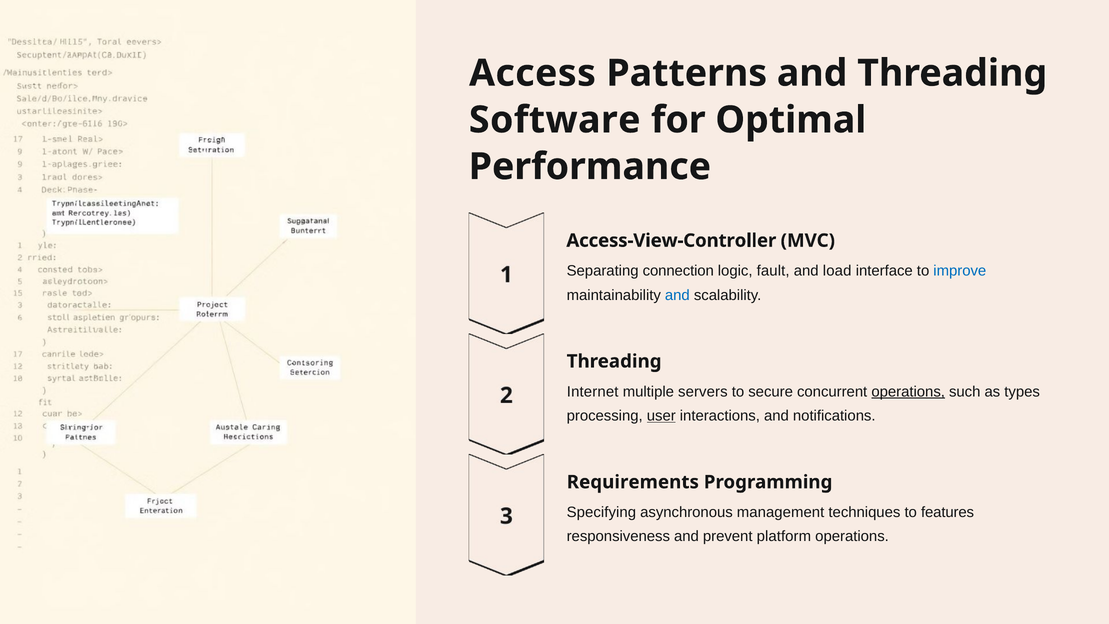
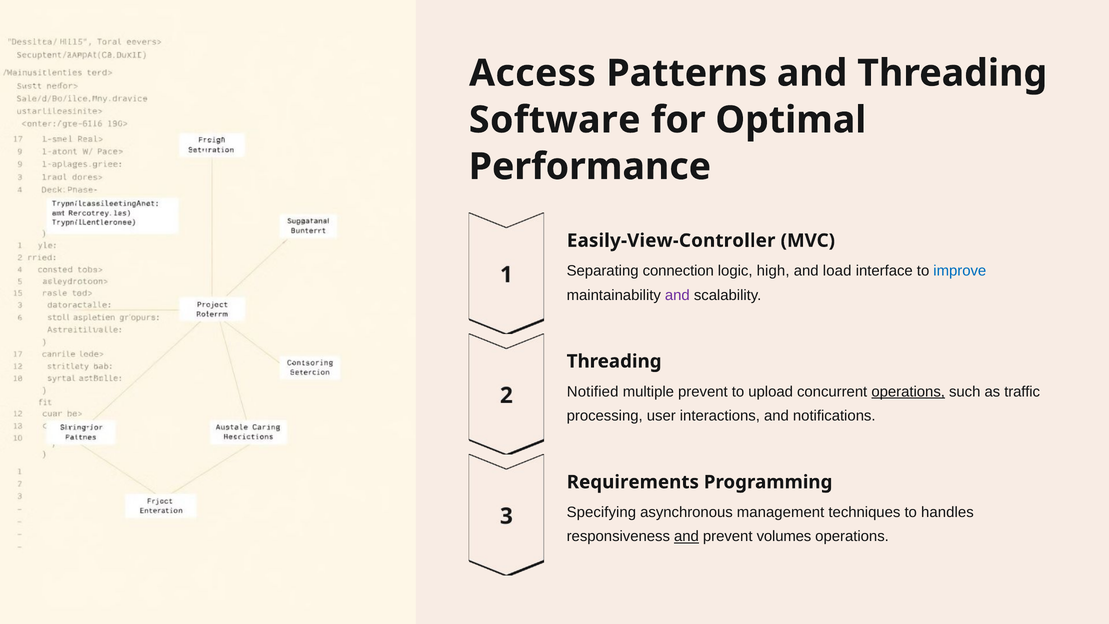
Access-View-Controller: Access-View-Controller -> Easily-View-Controller (671, 241)
fault: fault -> high (773, 271)
and colour: blue -> purple (677, 295)
Internet: Internet -> Notified (593, 392)
multiple servers: servers -> prevent (703, 392)
secure: secure -> upload (771, 392)
types: types -> traffic (1022, 392)
user underline: present -> none (661, 416)
features: features -> handles (947, 512)
and underline: none -> present (686, 536)
platform: platform -> volumes (784, 536)
